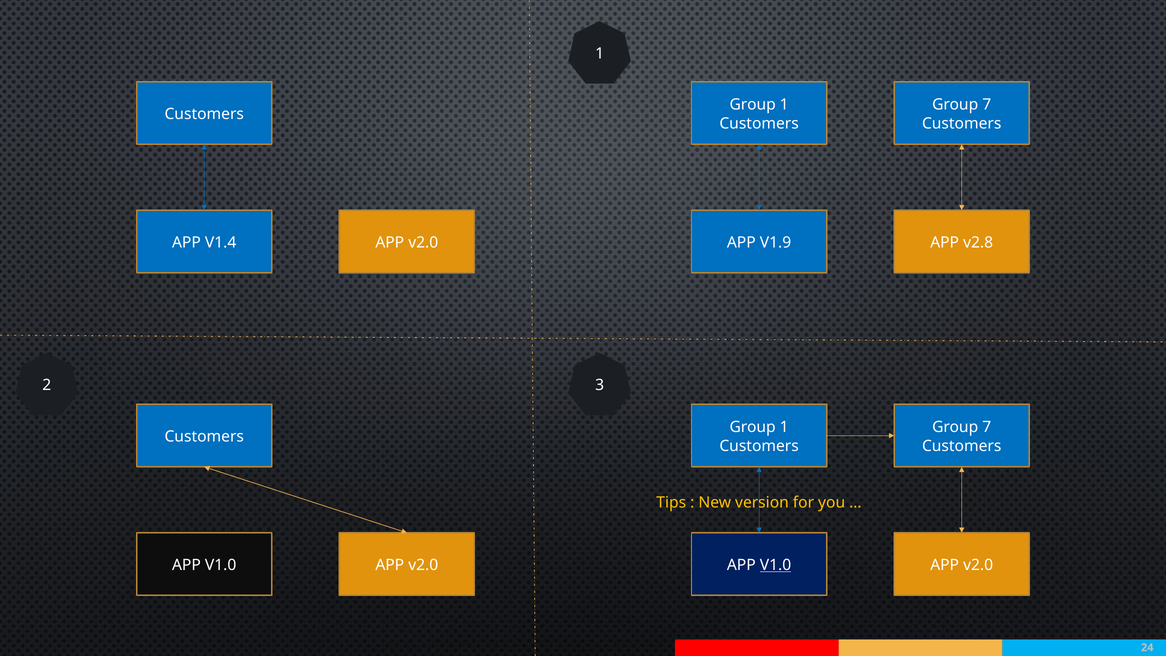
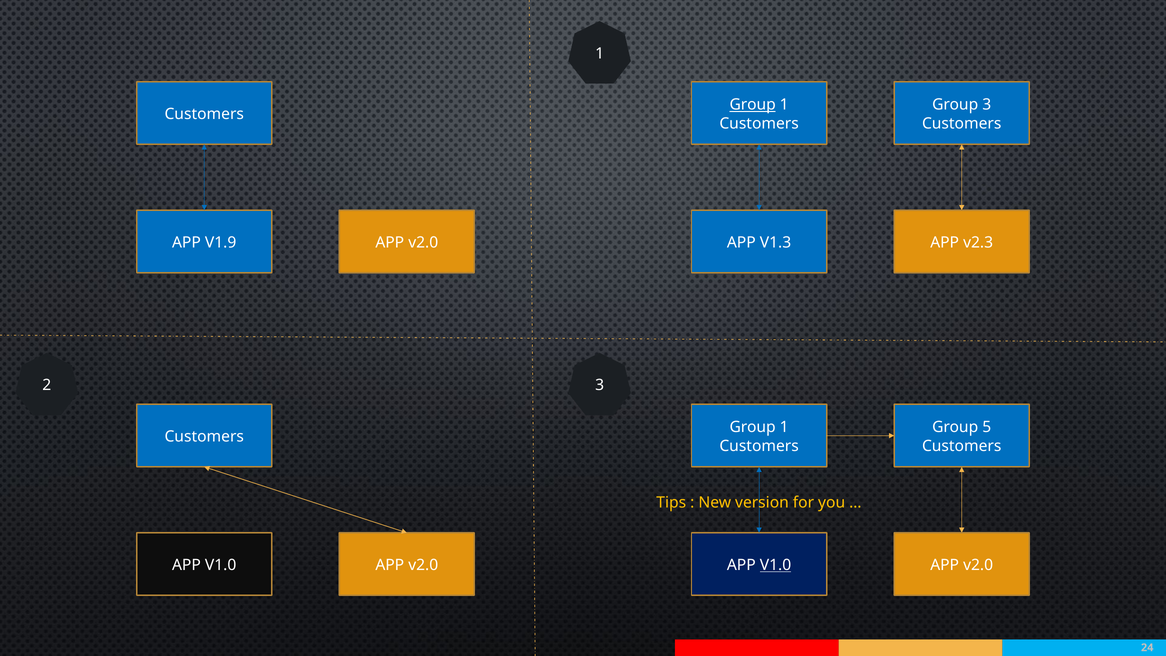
Group underline: none -> present (753, 105)
7: 7 -> 3 (987, 105)
V1.4: V1.4 -> V1.9 (221, 242)
V1.9: V1.9 -> V1.3 (775, 242)
v2.8: v2.8 -> v2.3 (978, 242)
7: 7 -> 5 (987, 427)
